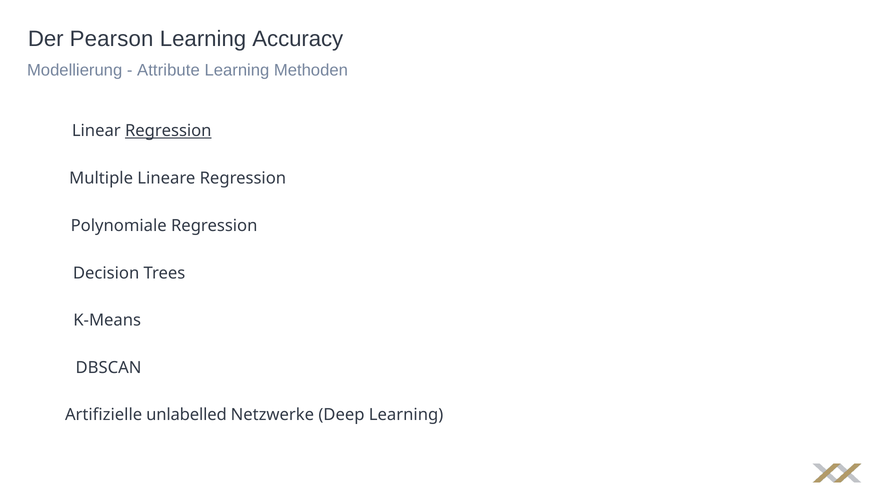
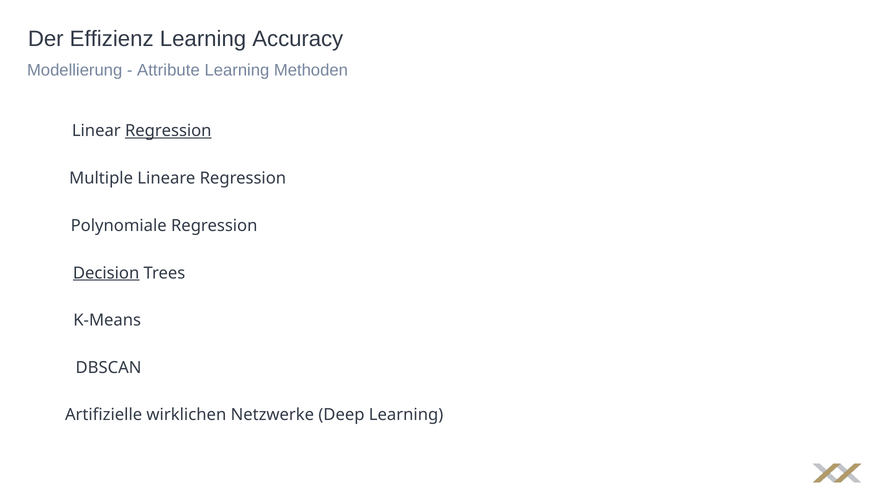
Pearson: Pearson -> Effizienz (112, 39)
Decision underline: none -> present (106, 273)
unlabelled: unlabelled -> wirklichen (186, 414)
